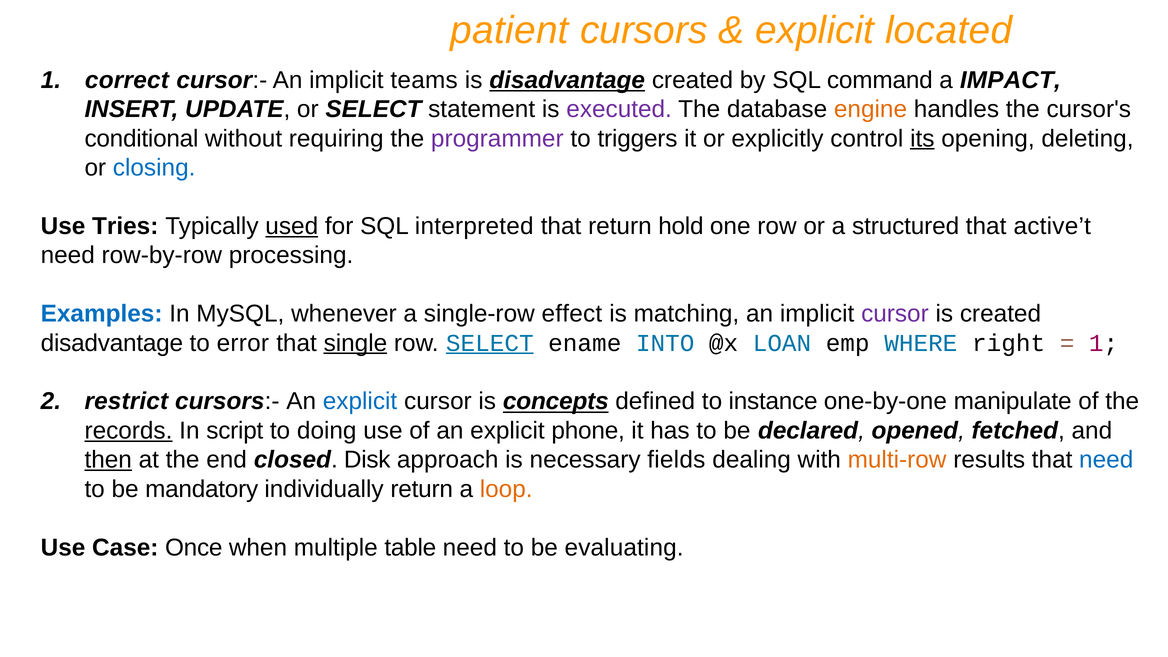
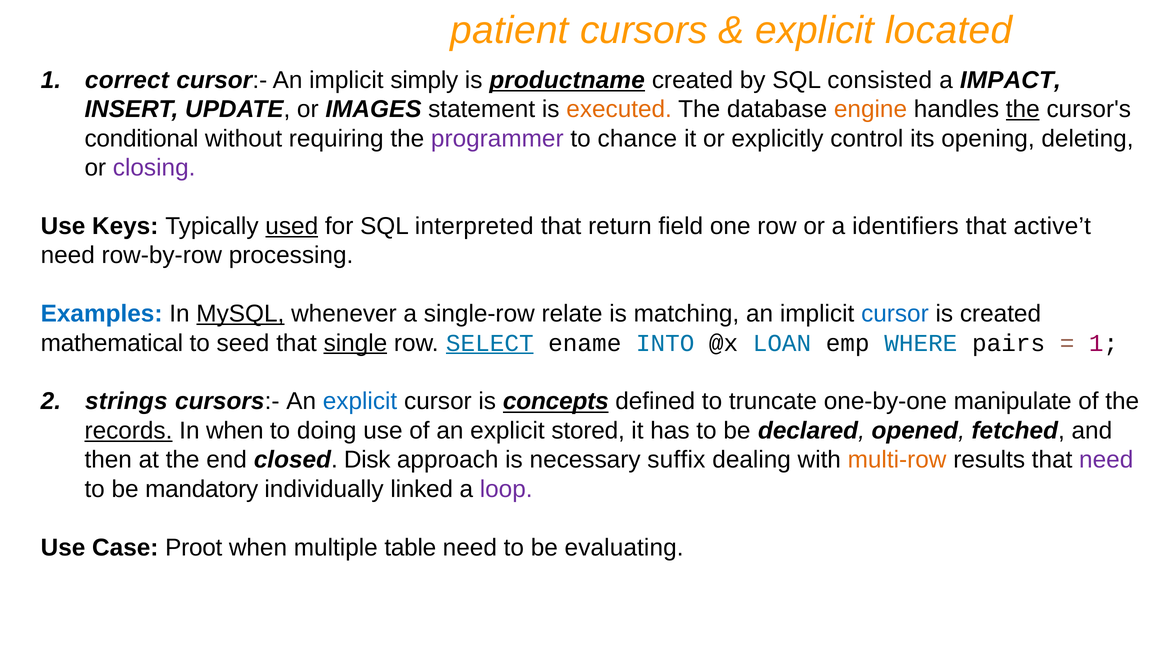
teams: teams -> simply (424, 80)
is disadvantage: disadvantage -> productname (567, 80)
command: command -> consisted (880, 80)
or SELECT: SELECT -> IMAGES (373, 109)
executed colour: purple -> orange (619, 109)
the underline: none -> present (1023, 109)
triggers: triggers -> chance (637, 139)
its underline: present -> none (922, 139)
closing colour: blue -> purple (154, 168)
Tries: Tries -> Keys (125, 226)
hold: hold -> field (681, 226)
structured: structured -> identifiers (905, 226)
MySQL underline: none -> present (240, 314)
effect: effect -> relate (572, 314)
cursor colour: purple -> blue (895, 314)
disadvantage: disadvantage -> mathematical (112, 343)
error: error -> seed (243, 343)
right: right -> pairs (1009, 343)
restrict: restrict -> strings (126, 401)
instance: instance -> truncate (773, 401)
In script: script -> when (235, 431)
phone: phone -> stored (588, 431)
then underline: present -> none (108, 460)
fields: fields -> suffix (676, 460)
need colour: blue -> purple (1106, 460)
individually return: return -> linked (422, 489)
loop colour: orange -> purple (506, 489)
Once: Once -> Proot (194, 547)
